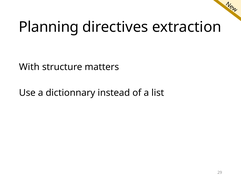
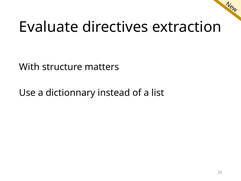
Planning: Planning -> Evaluate (49, 27)
